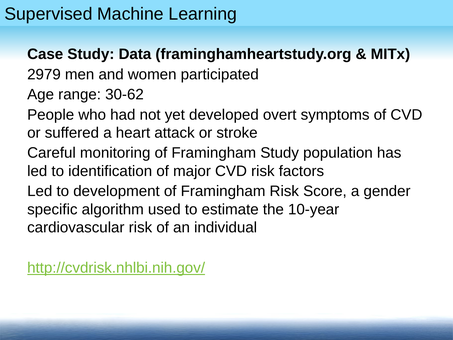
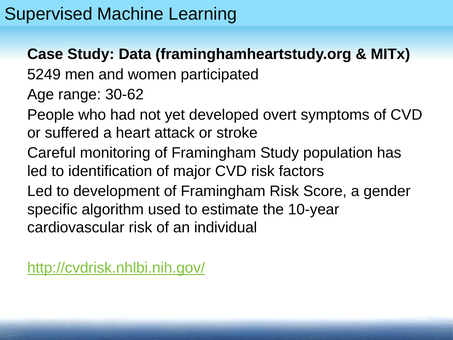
2979: 2979 -> 5249 (44, 74)
